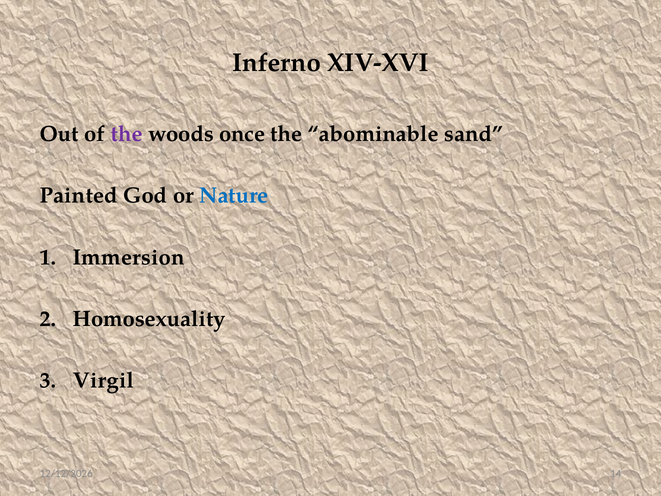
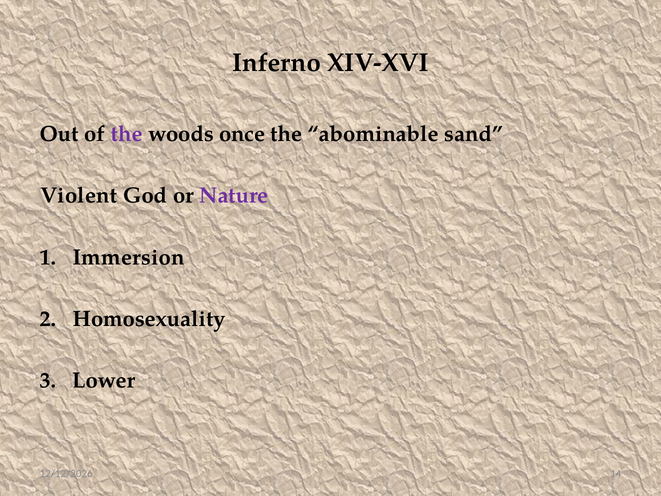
Painted: Painted -> Violent (79, 195)
Nature colour: blue -> purple (234, 195)
Virgil: Virgil -> Lower (104, 380)
